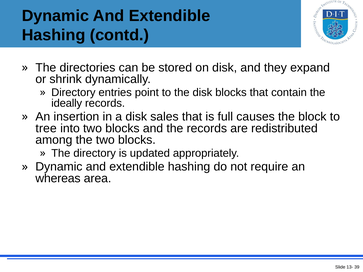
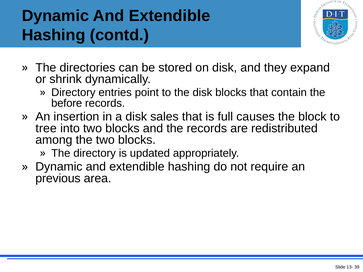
ideally: ideally -> before (67, 103)
whereas: whereas -> previous (58, 179)
